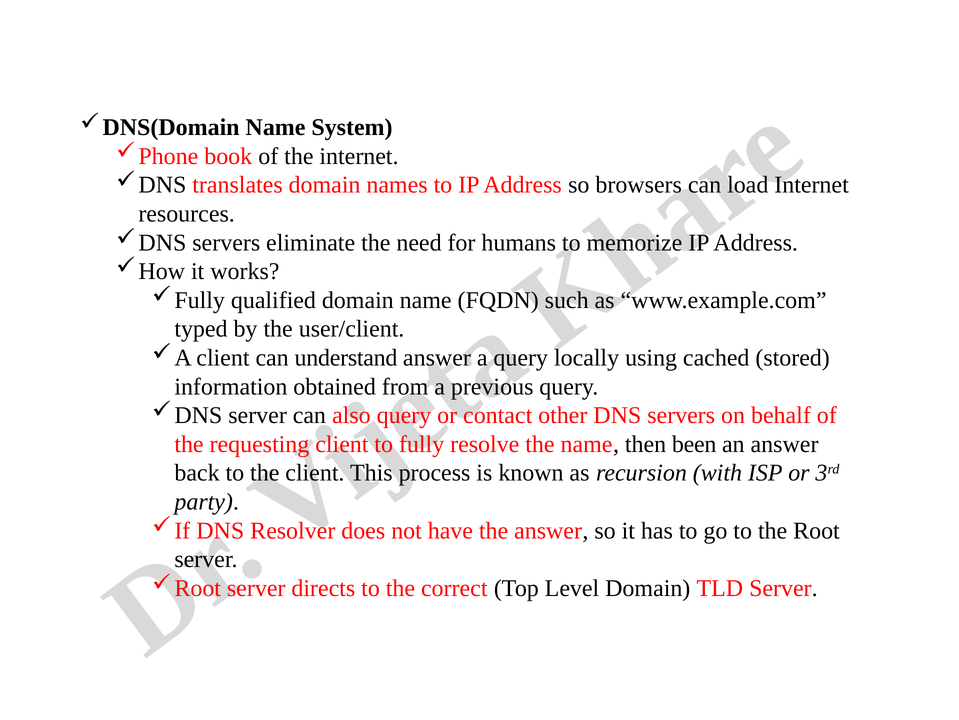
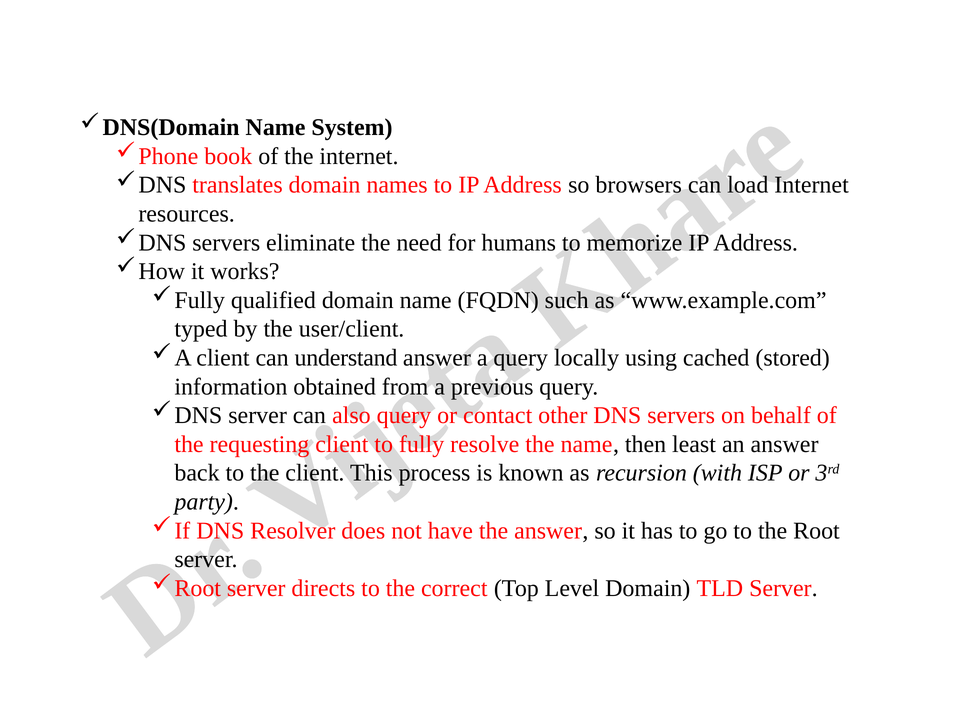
been: been -> least (694, 444)
